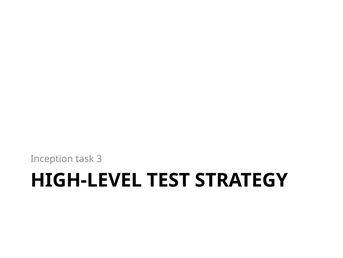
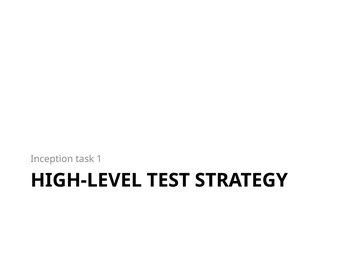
3: 3 -> 1 (99, 159)
